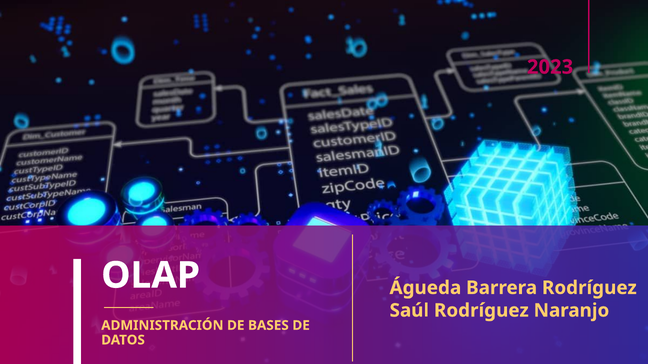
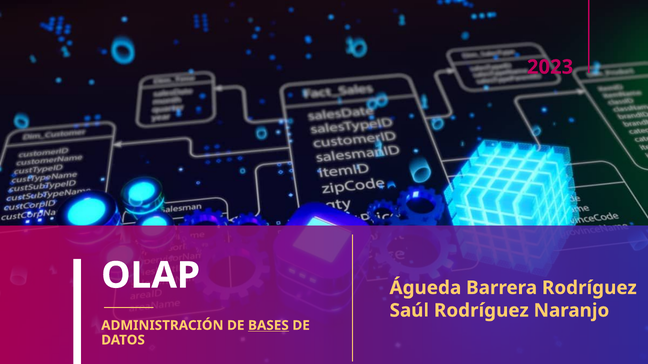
BASES underline: none -> present (268, 326)
